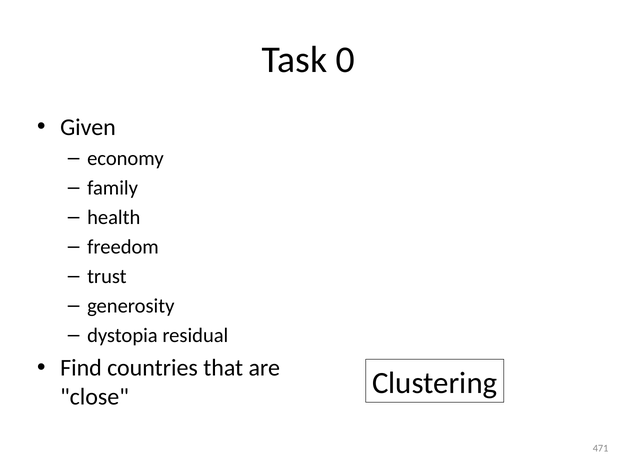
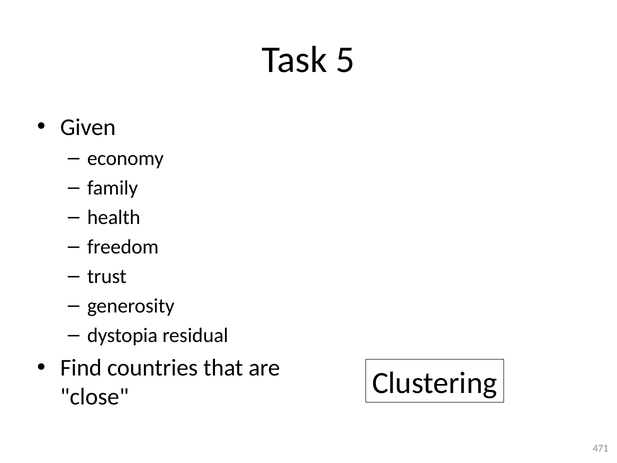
0: 0 -> 5 (345, 60)
